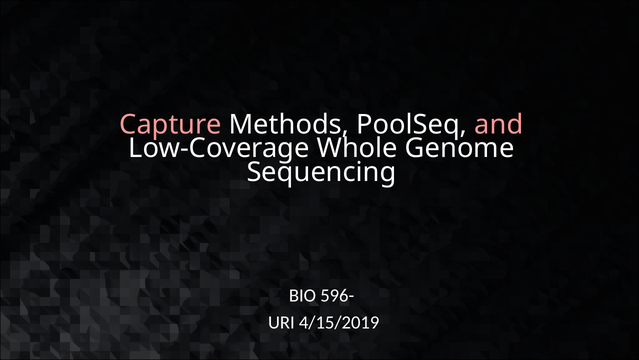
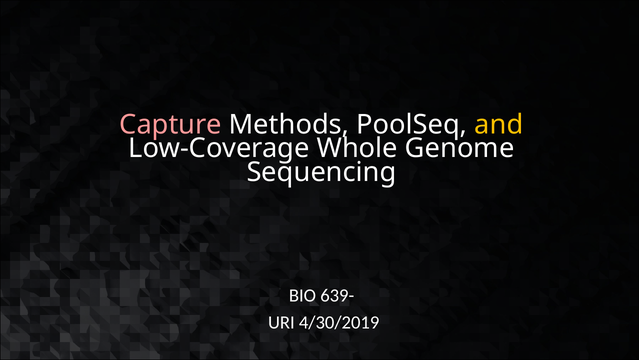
and colour: pink -> yellow (499, 125)
596-: 596- -> 639- (337, 295)
4/15/2019: 4/15/2019 -> 4/30/2019 (339, 322)
